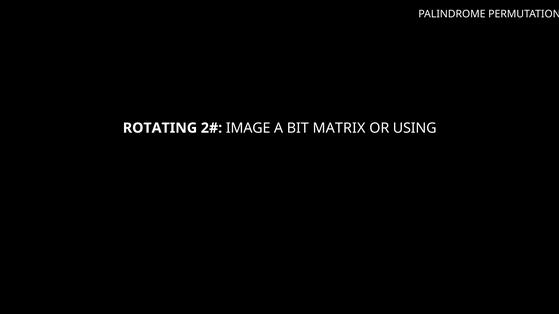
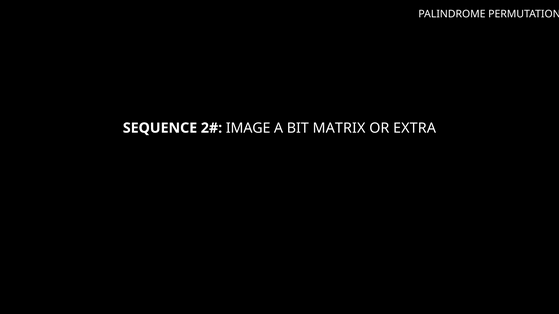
ROTATING: ROTATING -> SEQUENCE (160, 128)
USING: USING -> EXTRA (415, 128)
